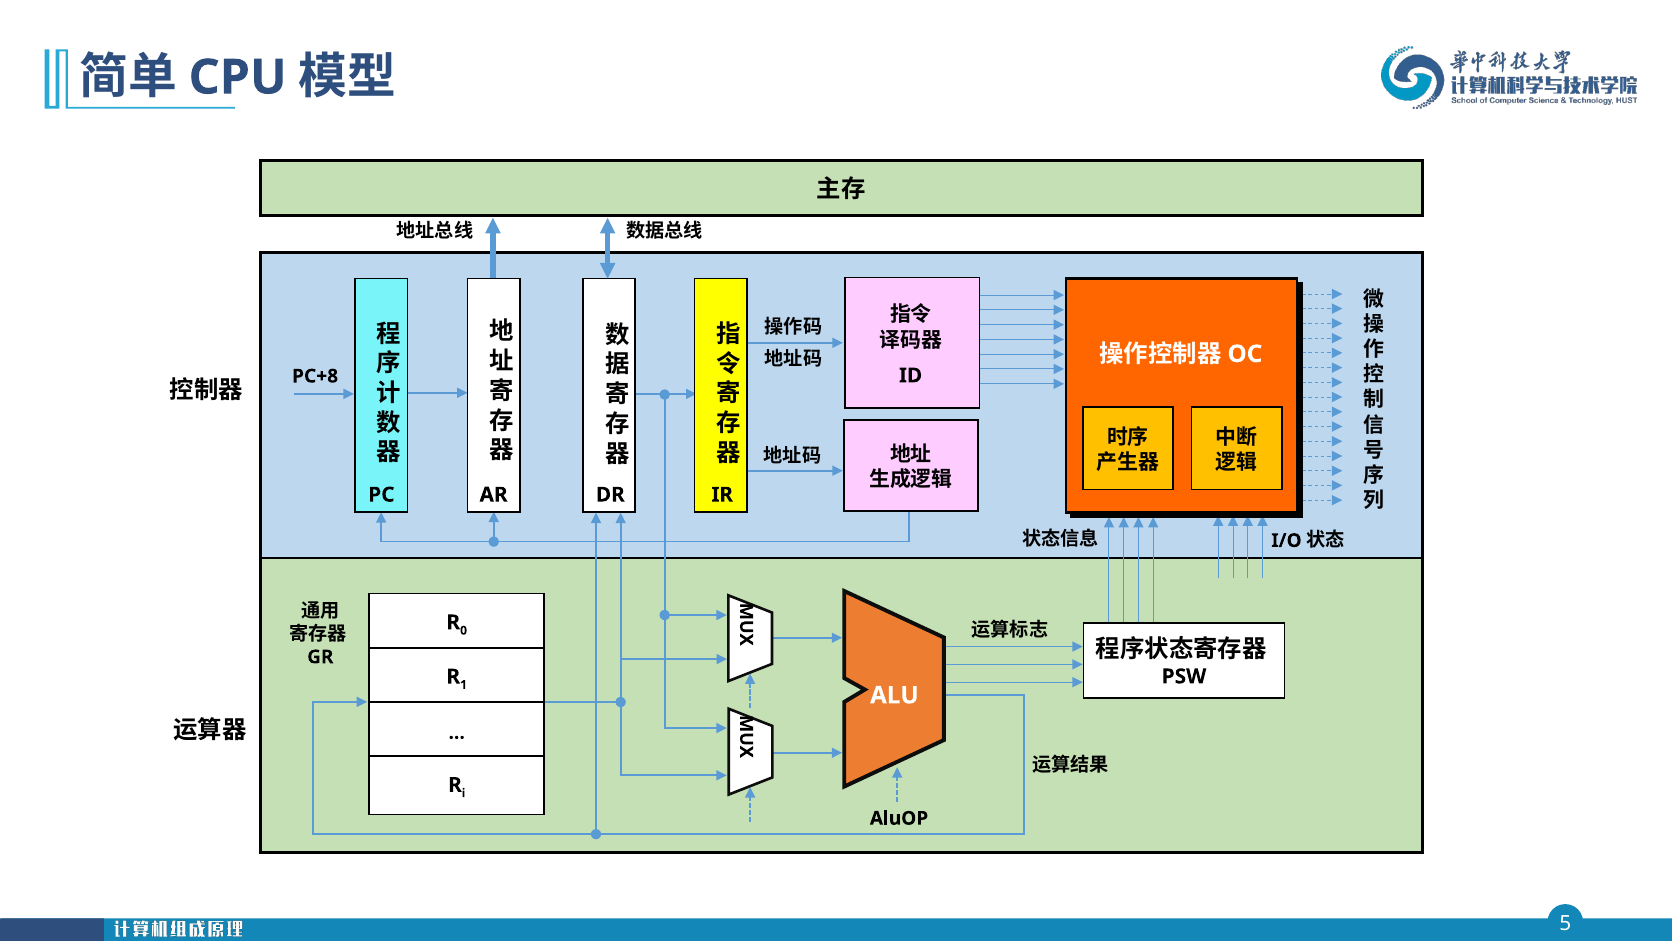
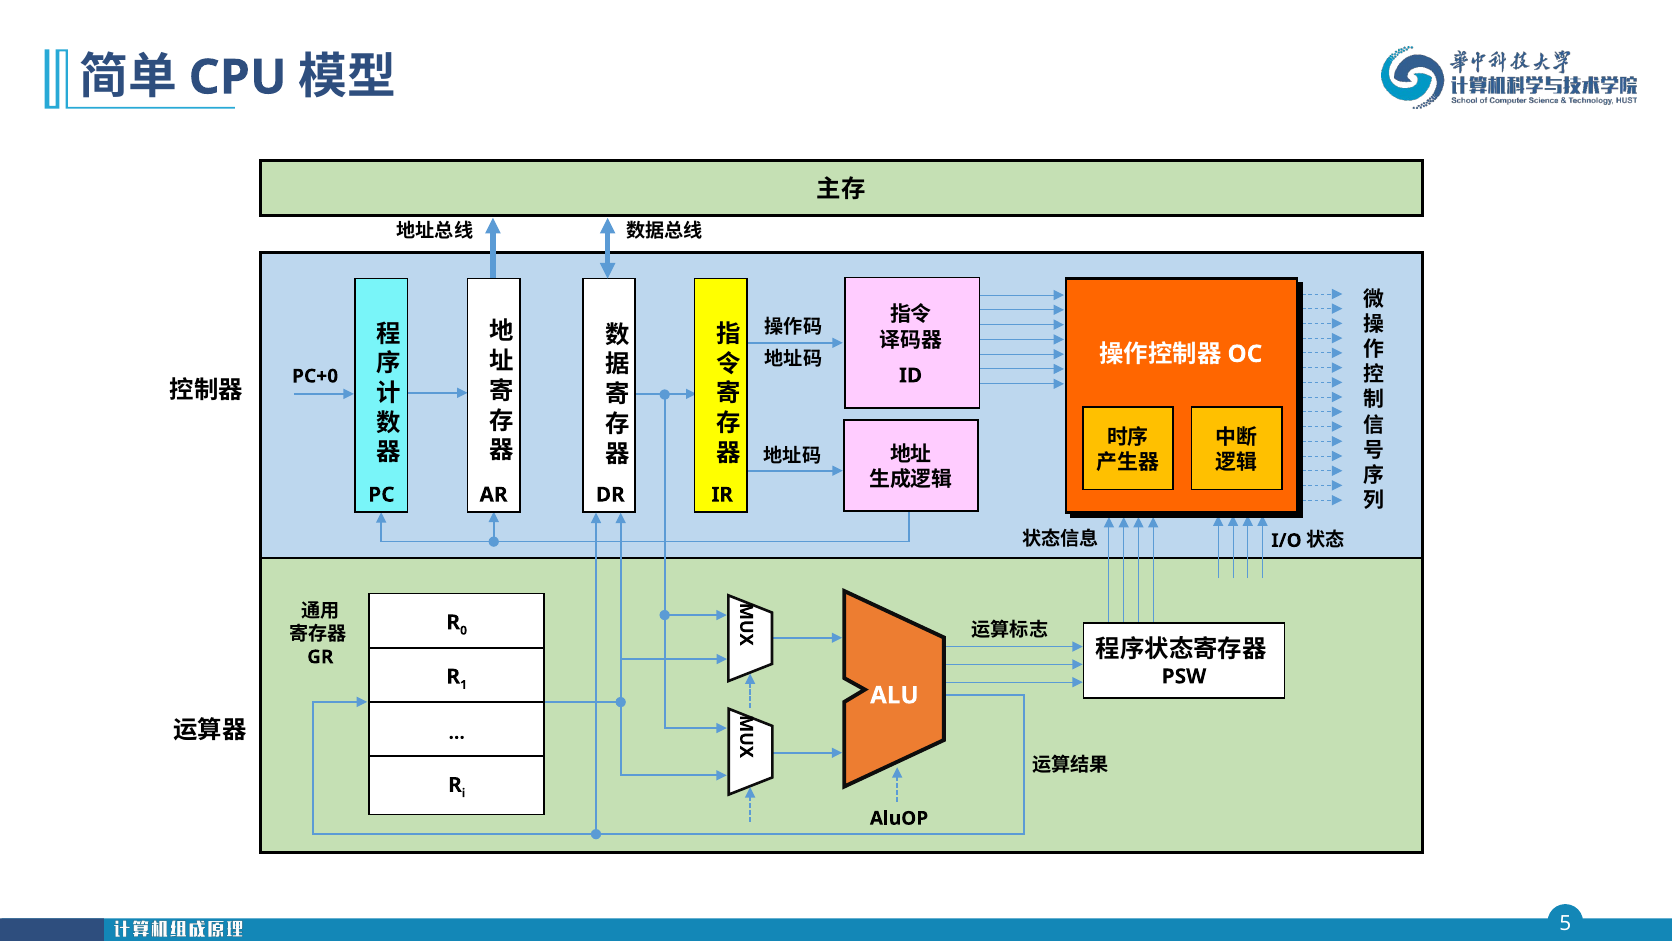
PC+8: PC+8 -> PC+0 (315, 376)
